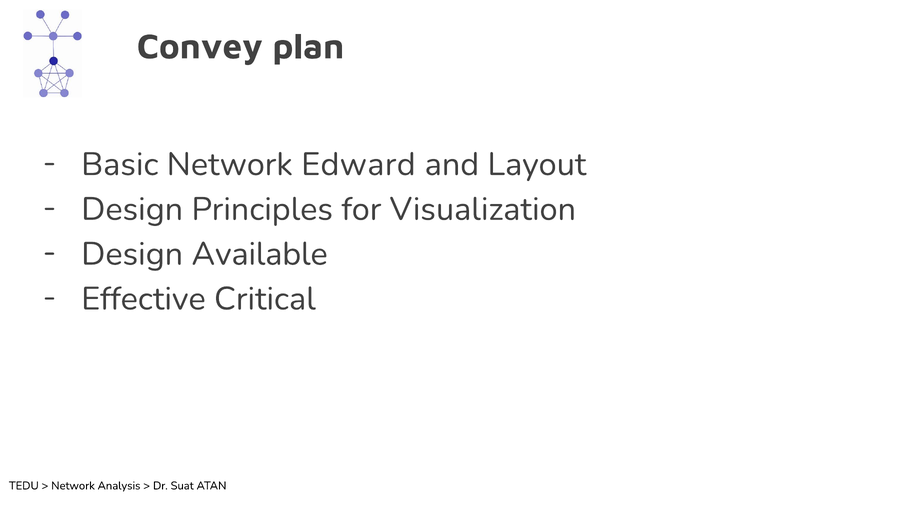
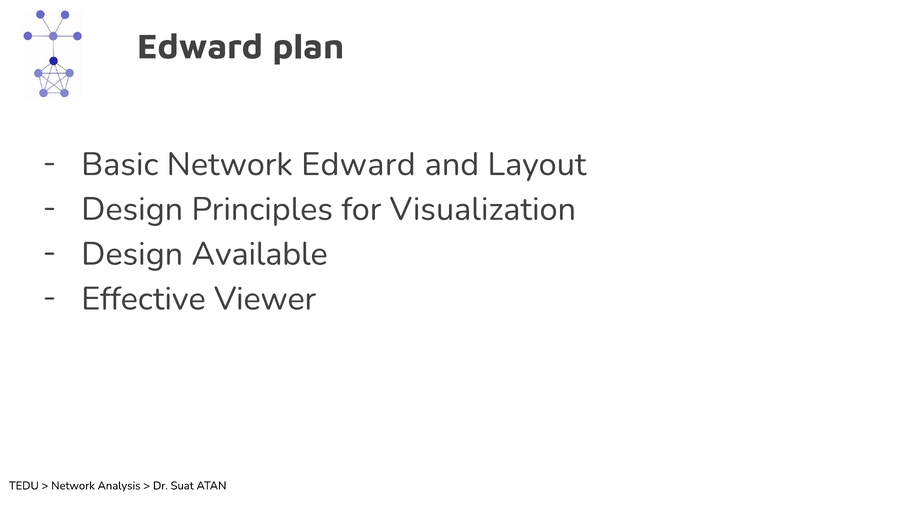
Convey: Convey -> Edward (200, 47)
Critical: Critical -> Viewer (265, 299)
